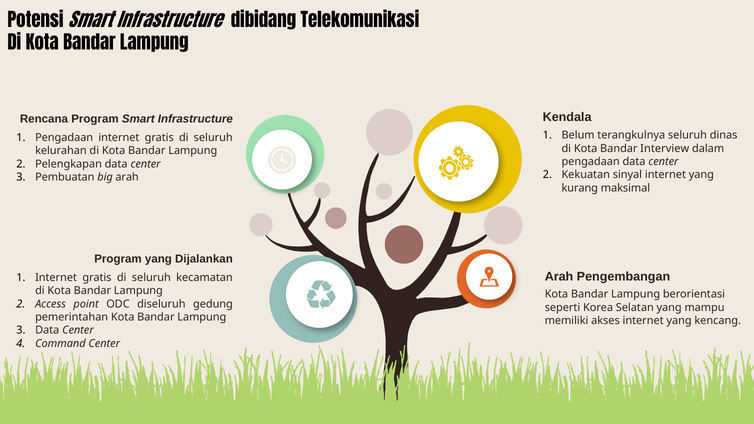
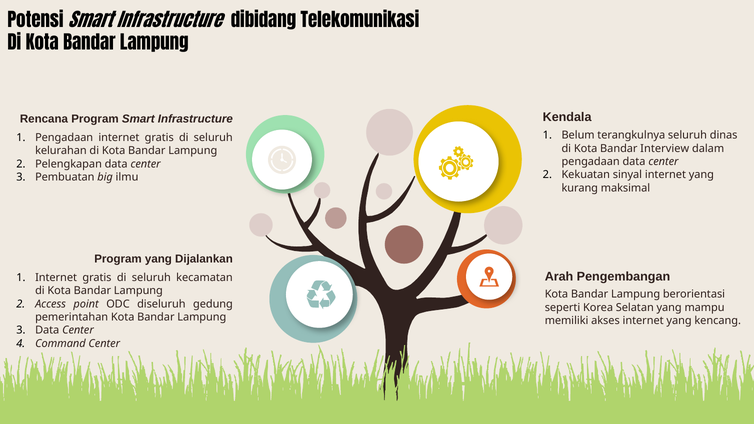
big arah: arah -> ilmu (127, 177)
